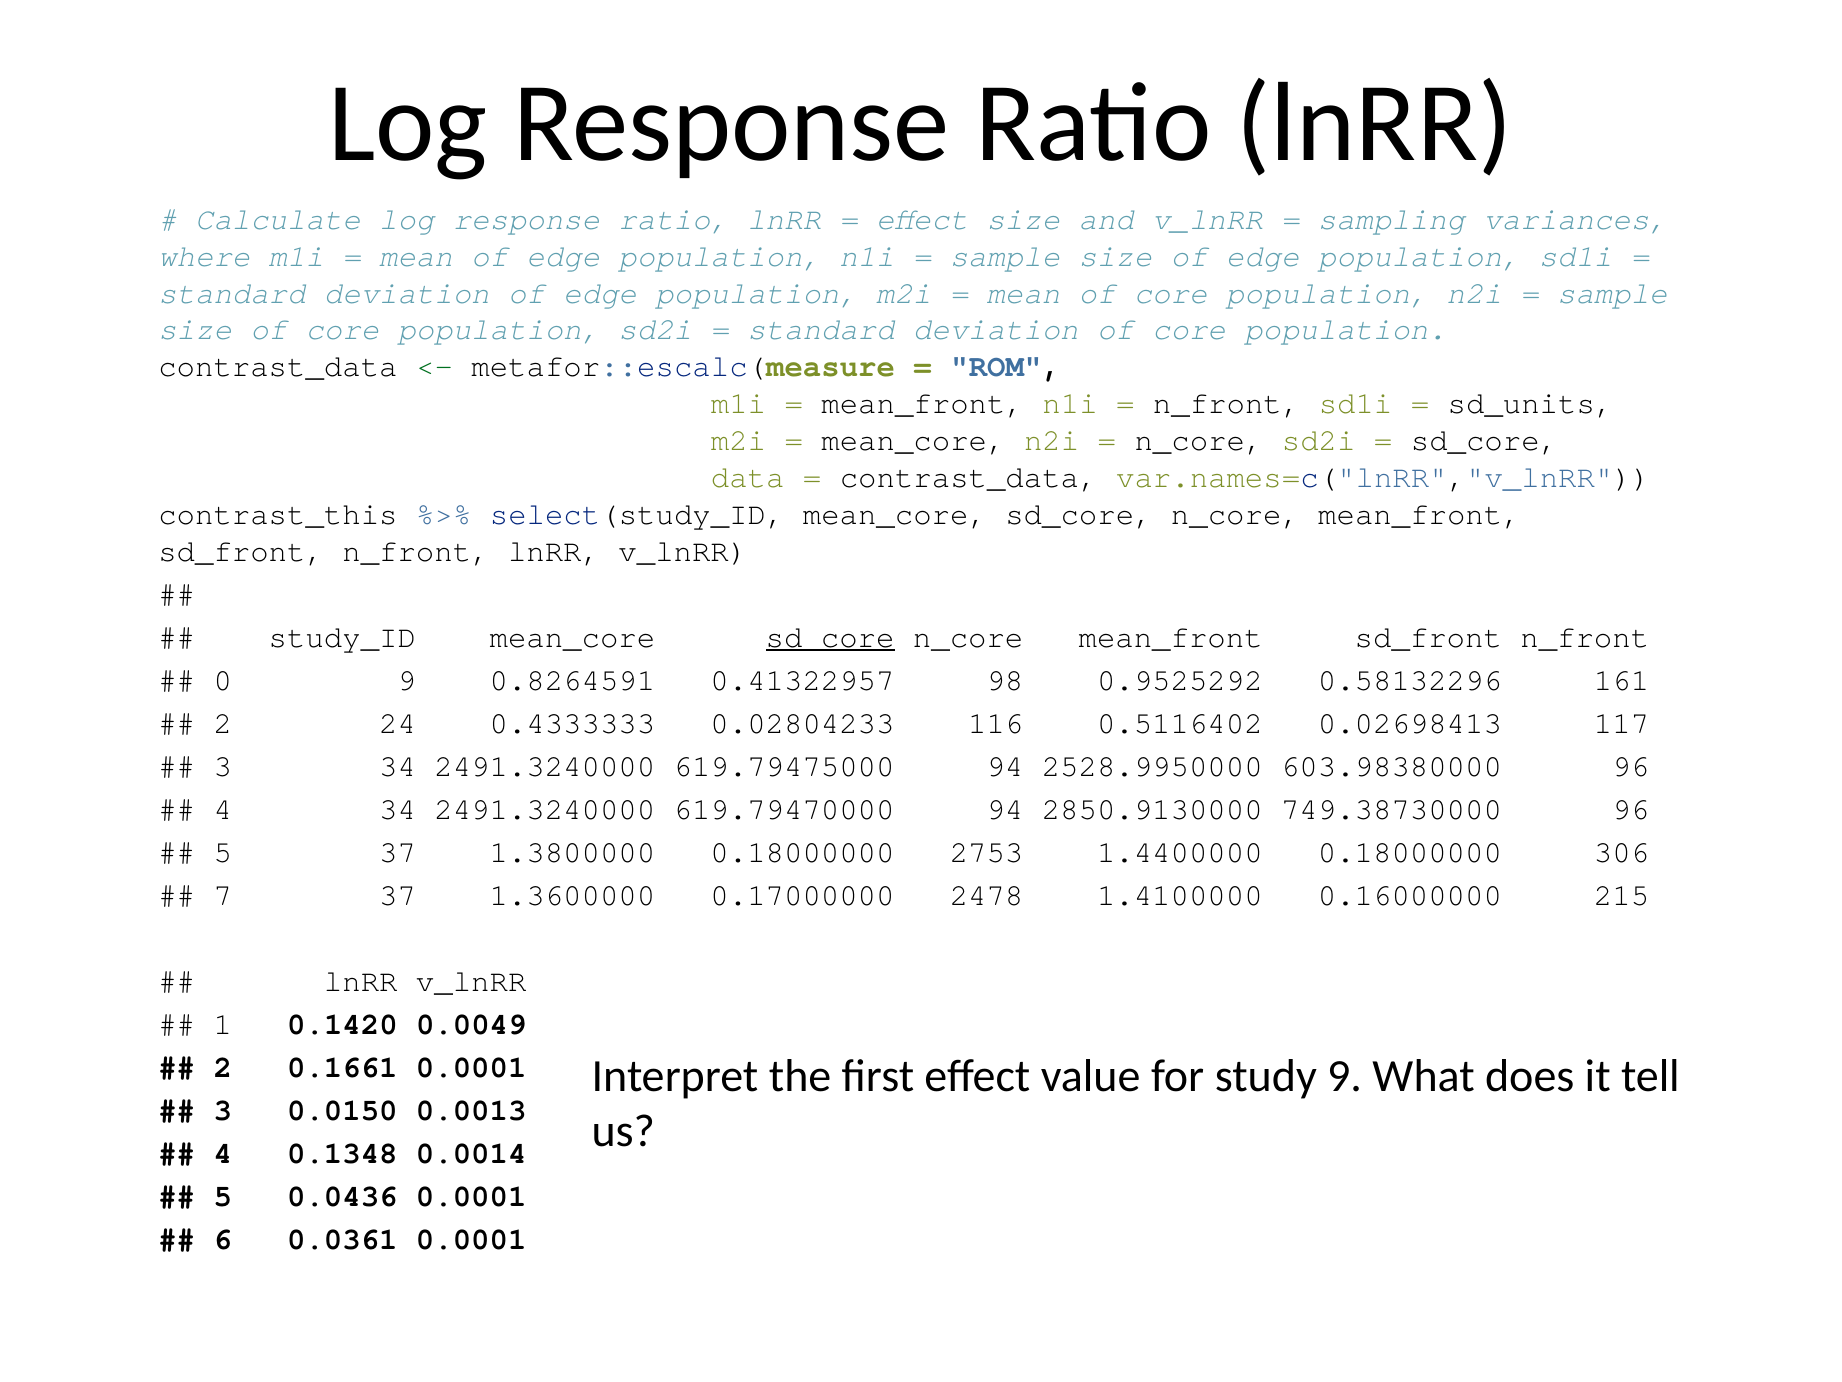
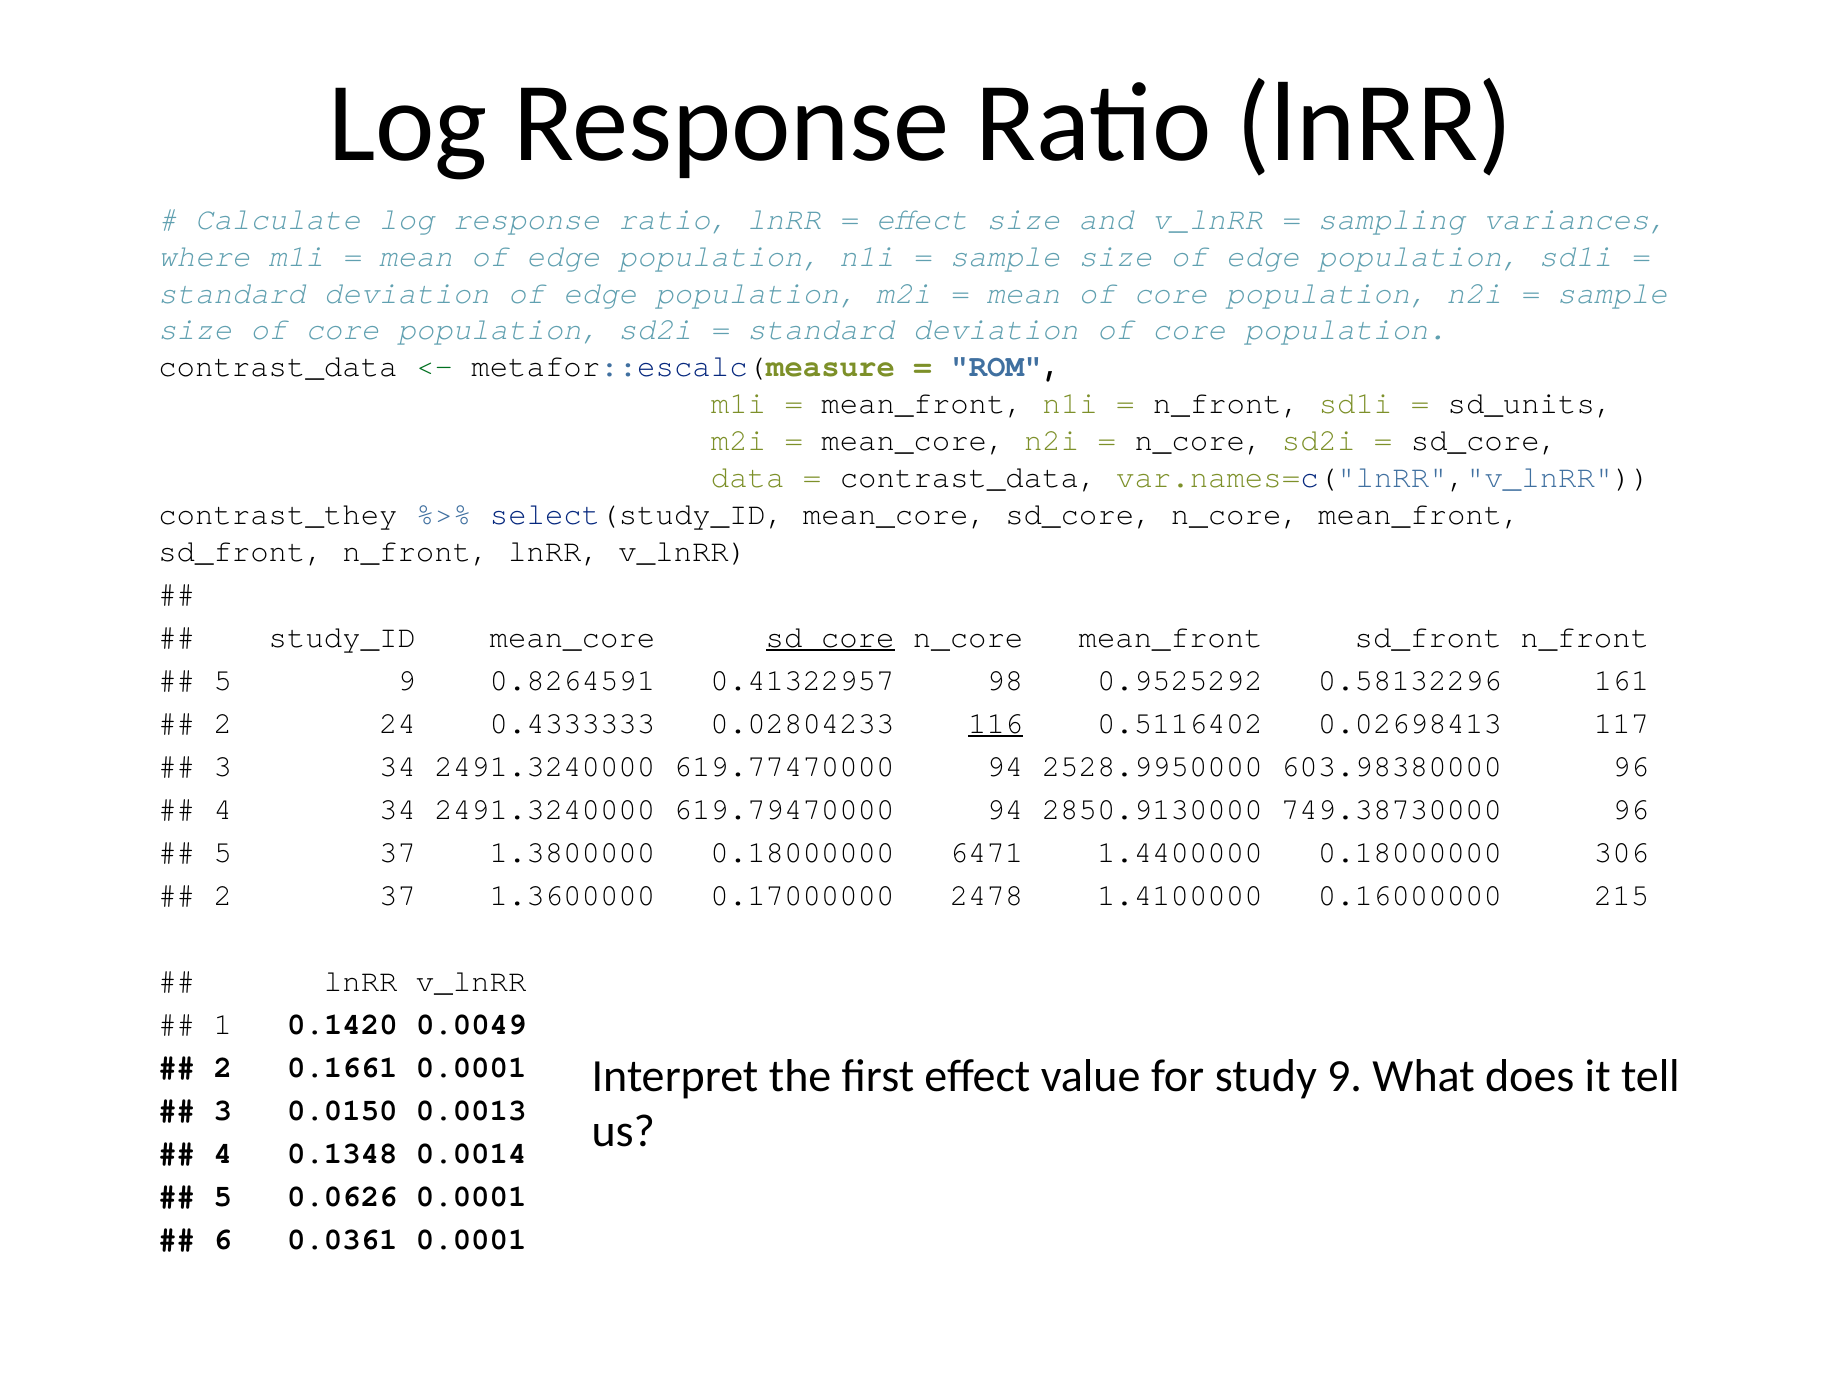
contrast_this: contrast_this -> contrast_they (278, 514)
0: 0 -> 5 (223, 680)
116 underline: none -> present (996, 723)
619.79475000: 619.79475000 -> 619.77470000 (784, 766)
2753: 2753 -> 6471 (987, 852)
7: 7 -> 2 (223, 895)
0.0436: 0.0436 -> 0.0626 (342, 1196)
